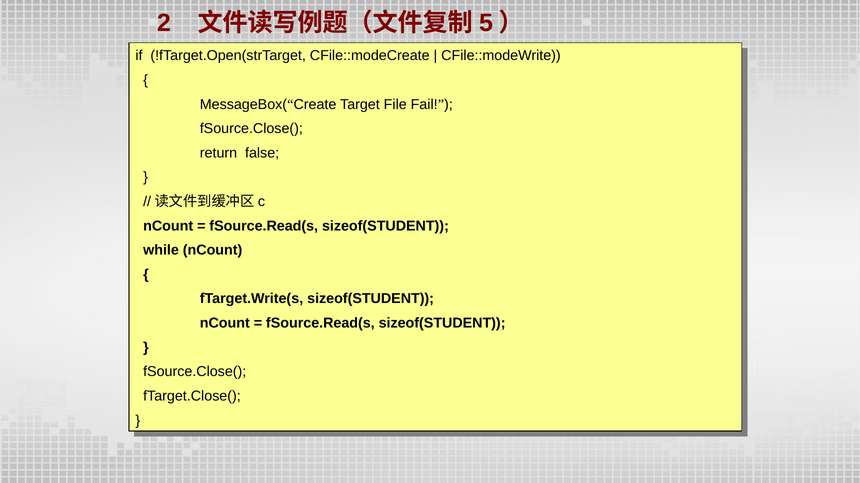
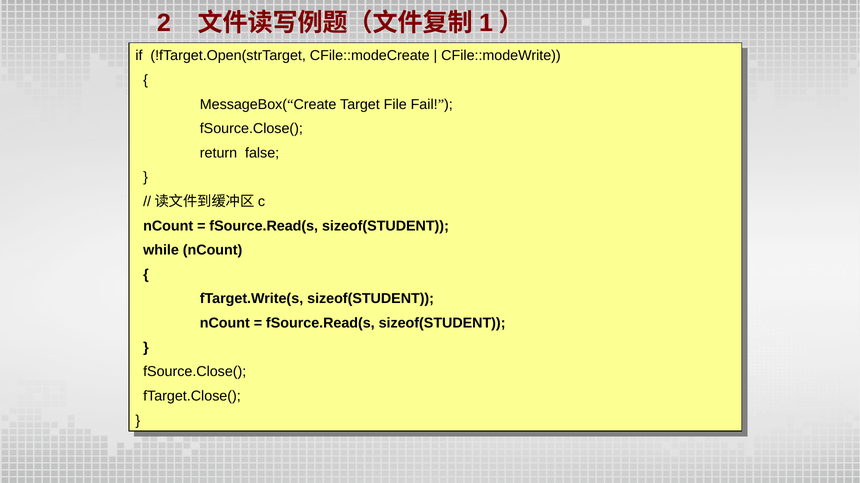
5: 5 -> 1 (486, 23)
